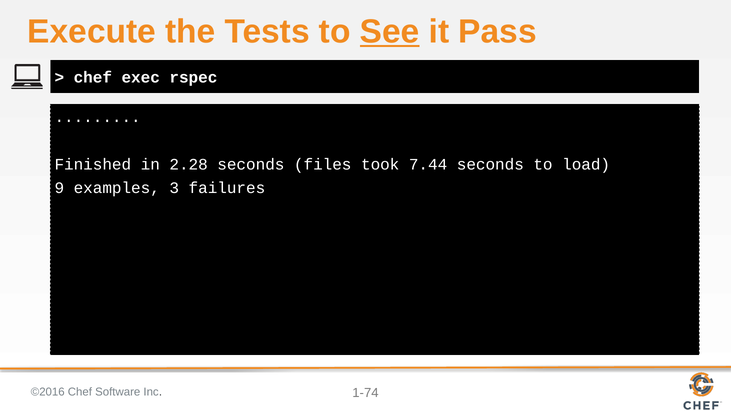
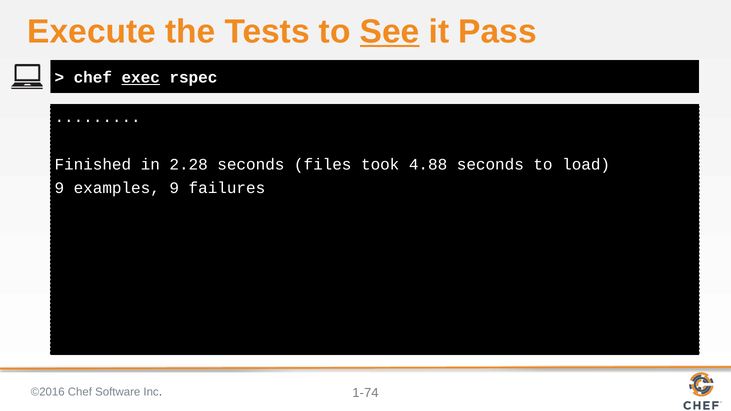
exec underline: none -> present (141, 78)
7.44: 7.44 -> 4.88 (428, 164)
examples 3: 3 -> 9 (174, 188)
